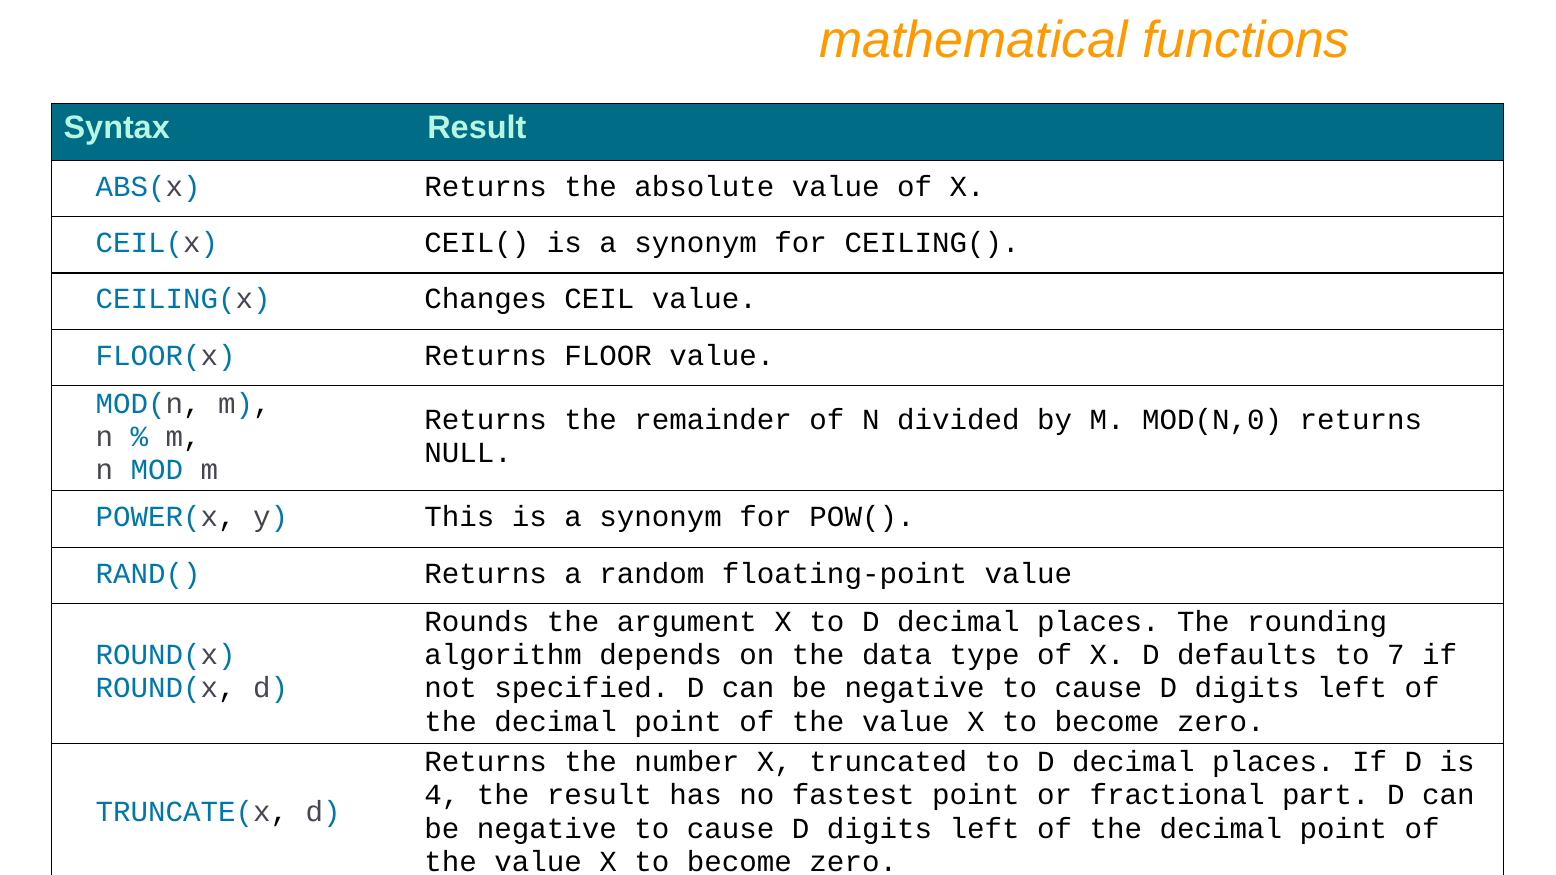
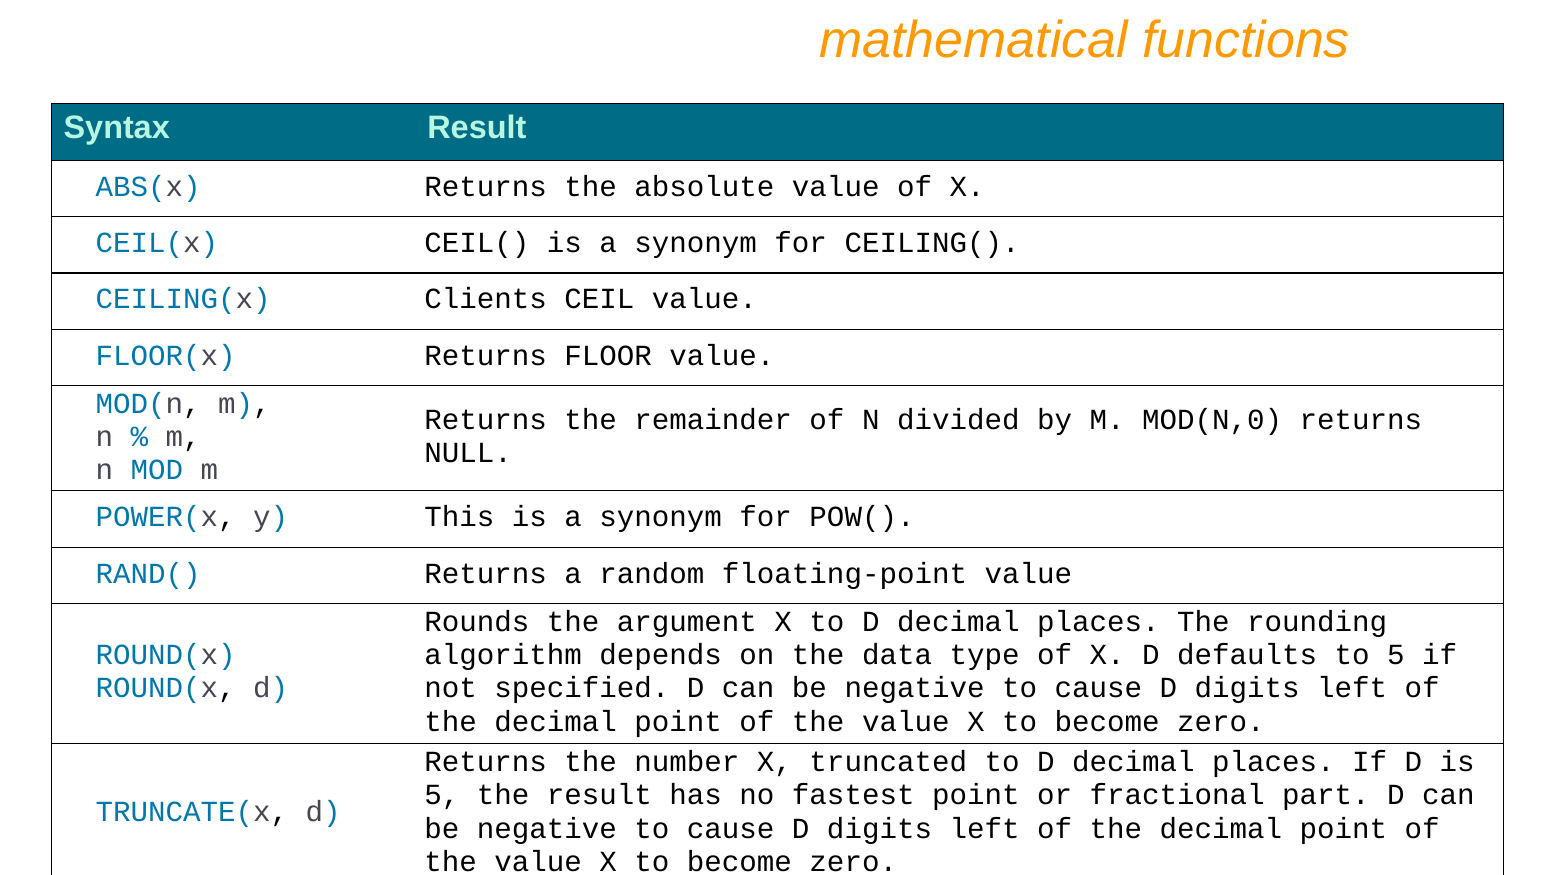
Changes: Changes -> Clients (486, 299)
to 7: 7 -> 5 (1396, 655)
4: 4 -> 5 (442, 796)
